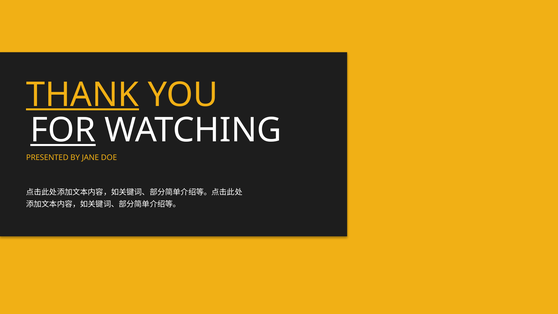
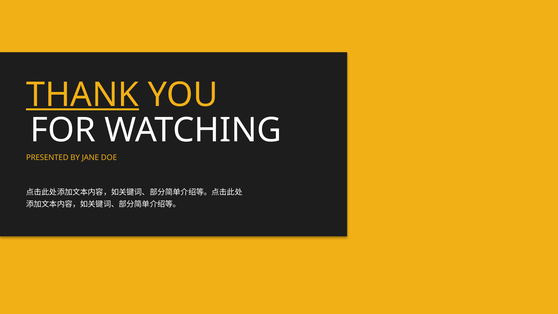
FOR underline: present -> none (63, 130)
